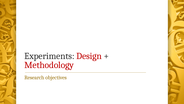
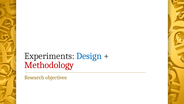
Design colour: red -> blue (89, 56)
